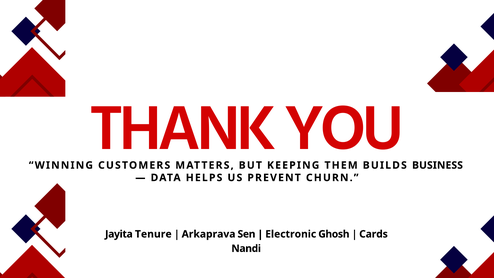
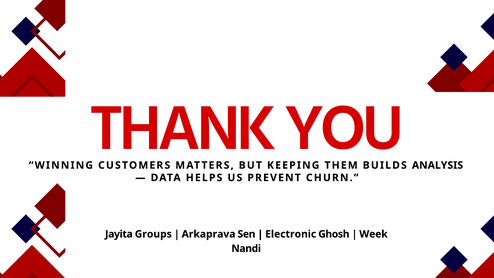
BUSINESS: BUSINESS -> ANALYSIS (438, 165)
Tenure: Tenure -> Groups (153, 234)
Cards: Cards -> Week (373, 234)
